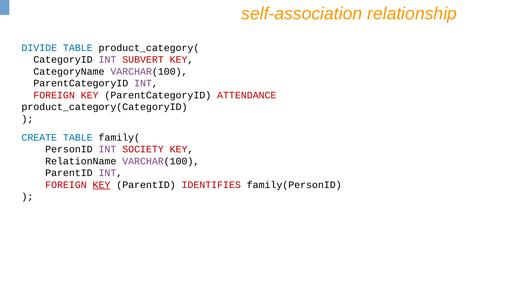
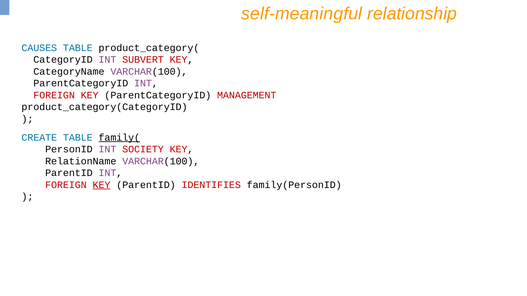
self-association: self-association -> self-meaningful (302, 14)
DIVIDE: DIVIDE -> CAUSES (39, 48)
ATTENDANCE: ATTENDANCE -> MANAGEMENT (247, 95)
family( underline: none -> present (119, 138)
